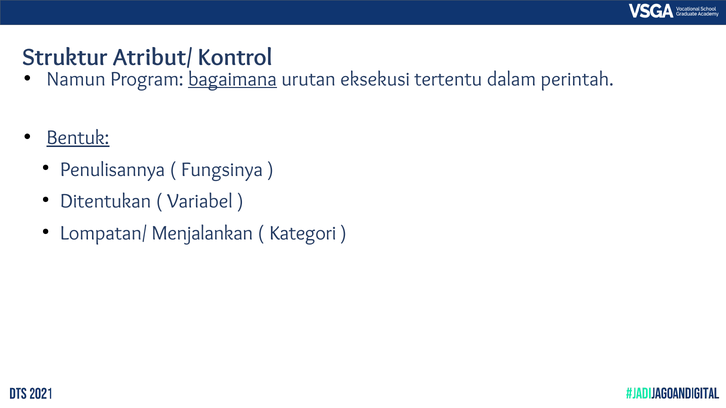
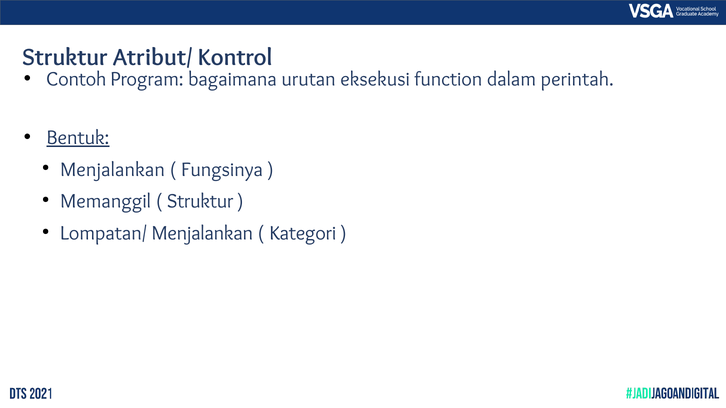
Namun: Namun -> Contoh (76, 79)
bagaimana underline: present -> none (232, 79)
tertentu: tertentu -> function (448, 79)
Penulisannya: Penulisannya -> Menjalankan (113, 170)
Ditentukan: Ditentukan -> Memanggil (106, 201)
Variabel: Variabel -> Struktur (200, 201)
